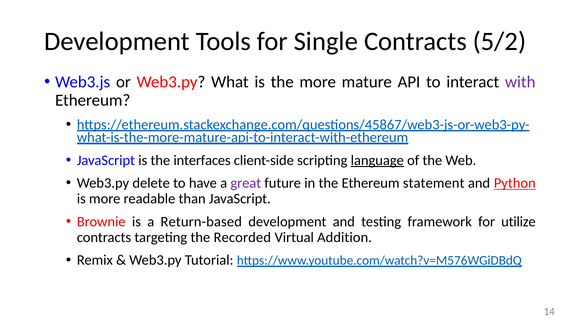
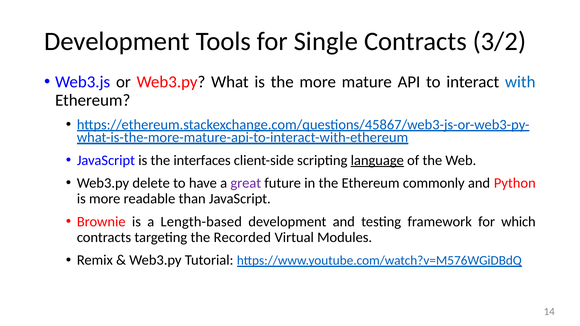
5/2: 5/2 -> 3/2 (499, 41)
with colour: purple -> blue (520, 82)
statement: statement -> commonly (434, 183)
Python underline: present -> none (515, 183)
Return-based: Return-based -> Length-based (201, 222)
utilize: utilize -> which (518, 222)
Addition: Addition -> Modules (345, 237)
